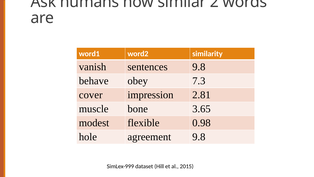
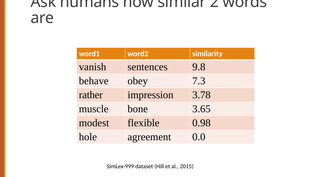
cover: cover -> rather (91, 95)
2.81: 2.81 -> 3.78 (201, 95)
agreement 9.8: 9.8 -> 0.0 (199, 137)
